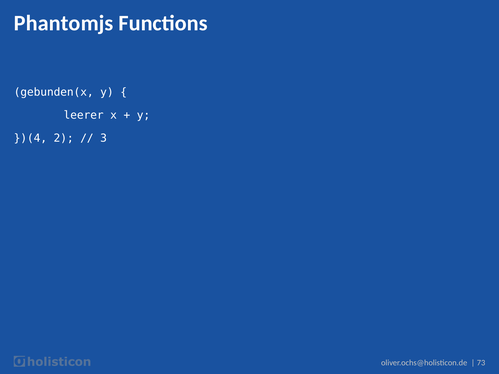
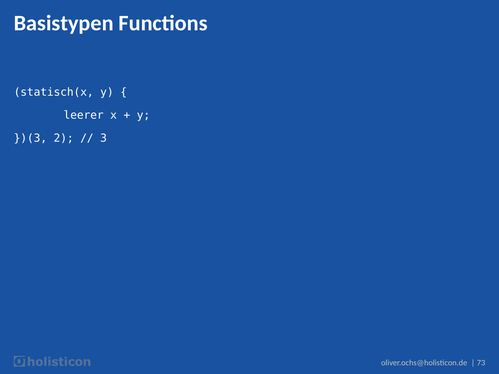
Phantomjs: Phantomjs -> Basistypen (64, 23)
gebunden(x: gebunden(x -> statisch(x (54, 92)
})(4: })(4 -> })(3 (30, 138)
